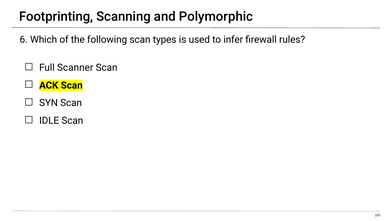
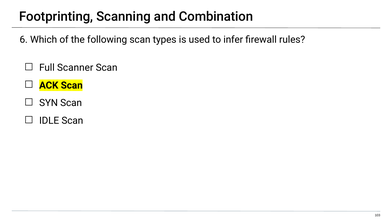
Polymorphic: Polymorphic -> Combination (216, 17)
